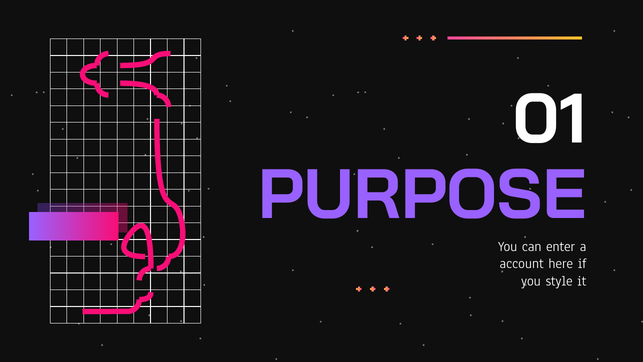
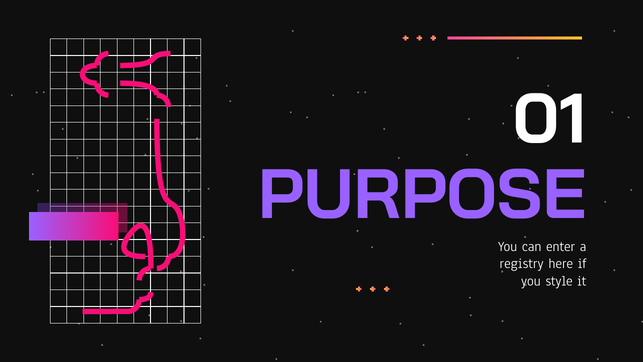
account: account -> registry (522, 264)
